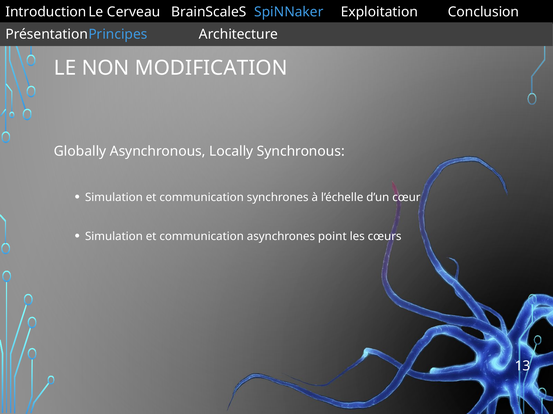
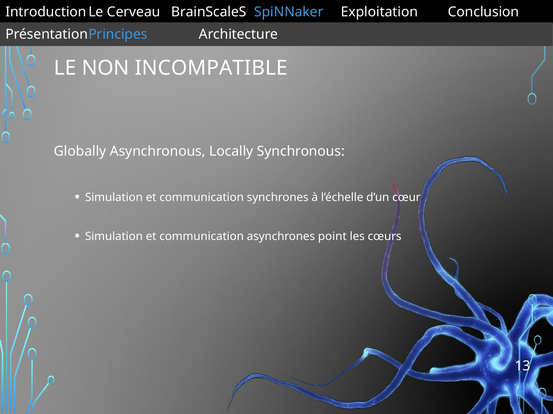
MODIFICATION: MODIFICATION -> INCOMPATIBLE (211, 68)
